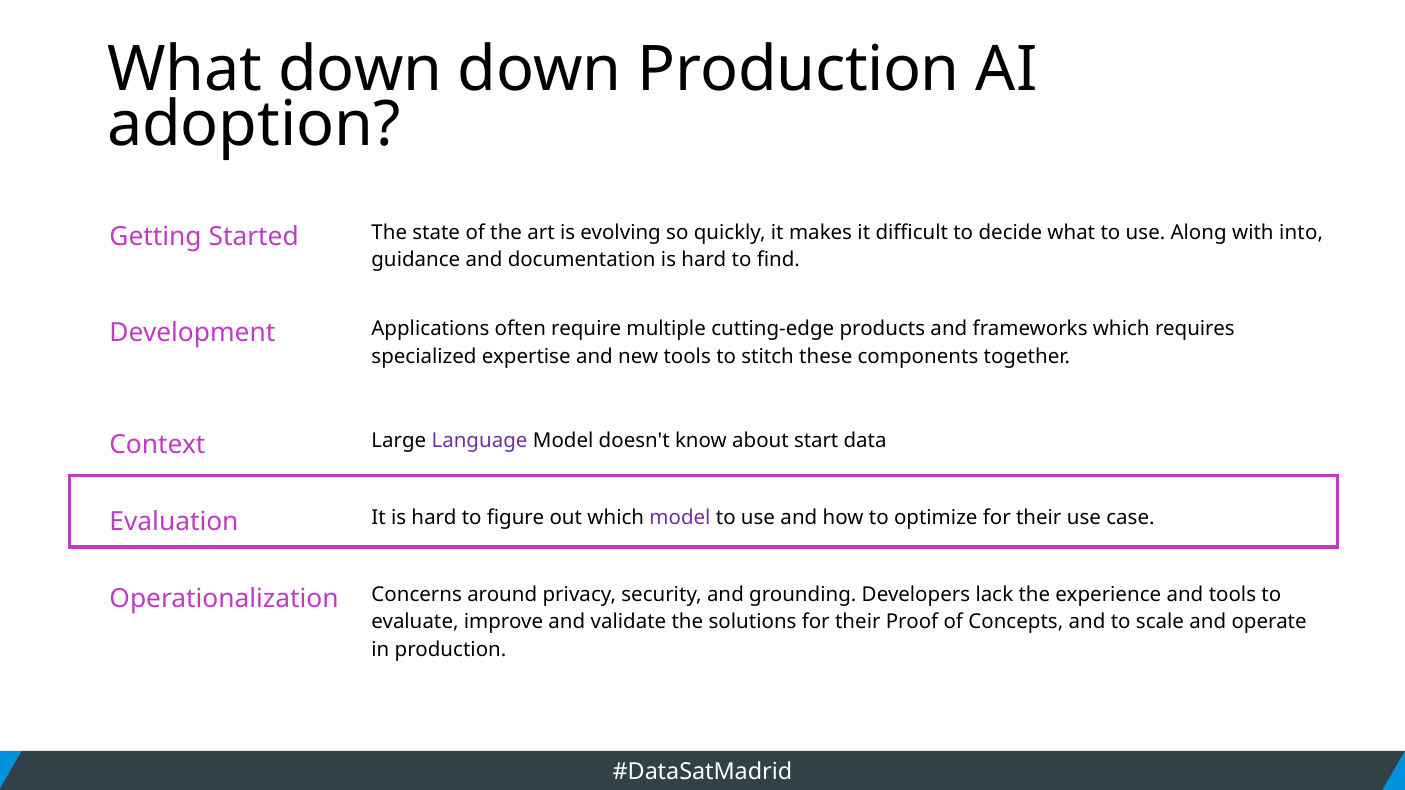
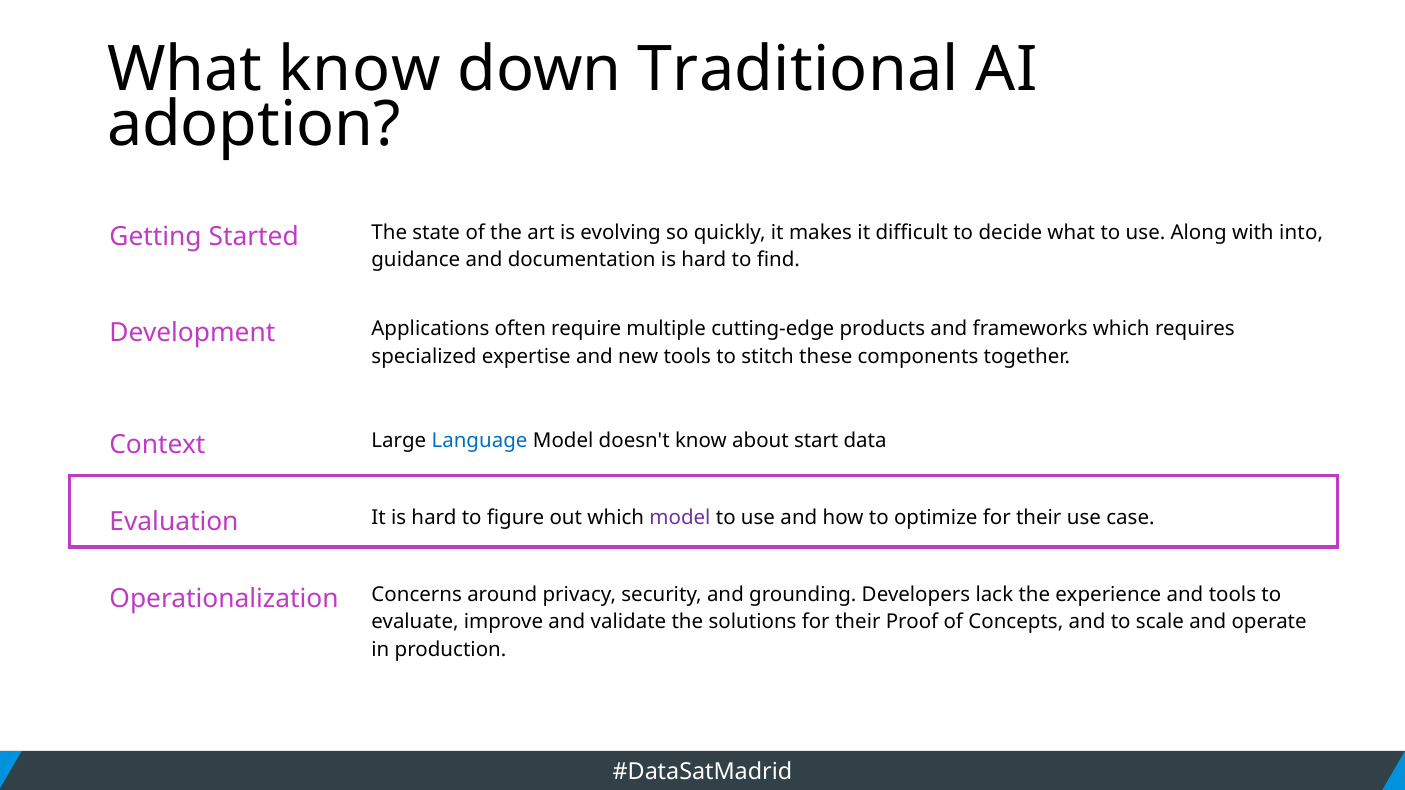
What down: down -> know (360, 70)
down Production: Production -> Traditional (798, 70)
Language colour: purple -> blue (479, 441)
